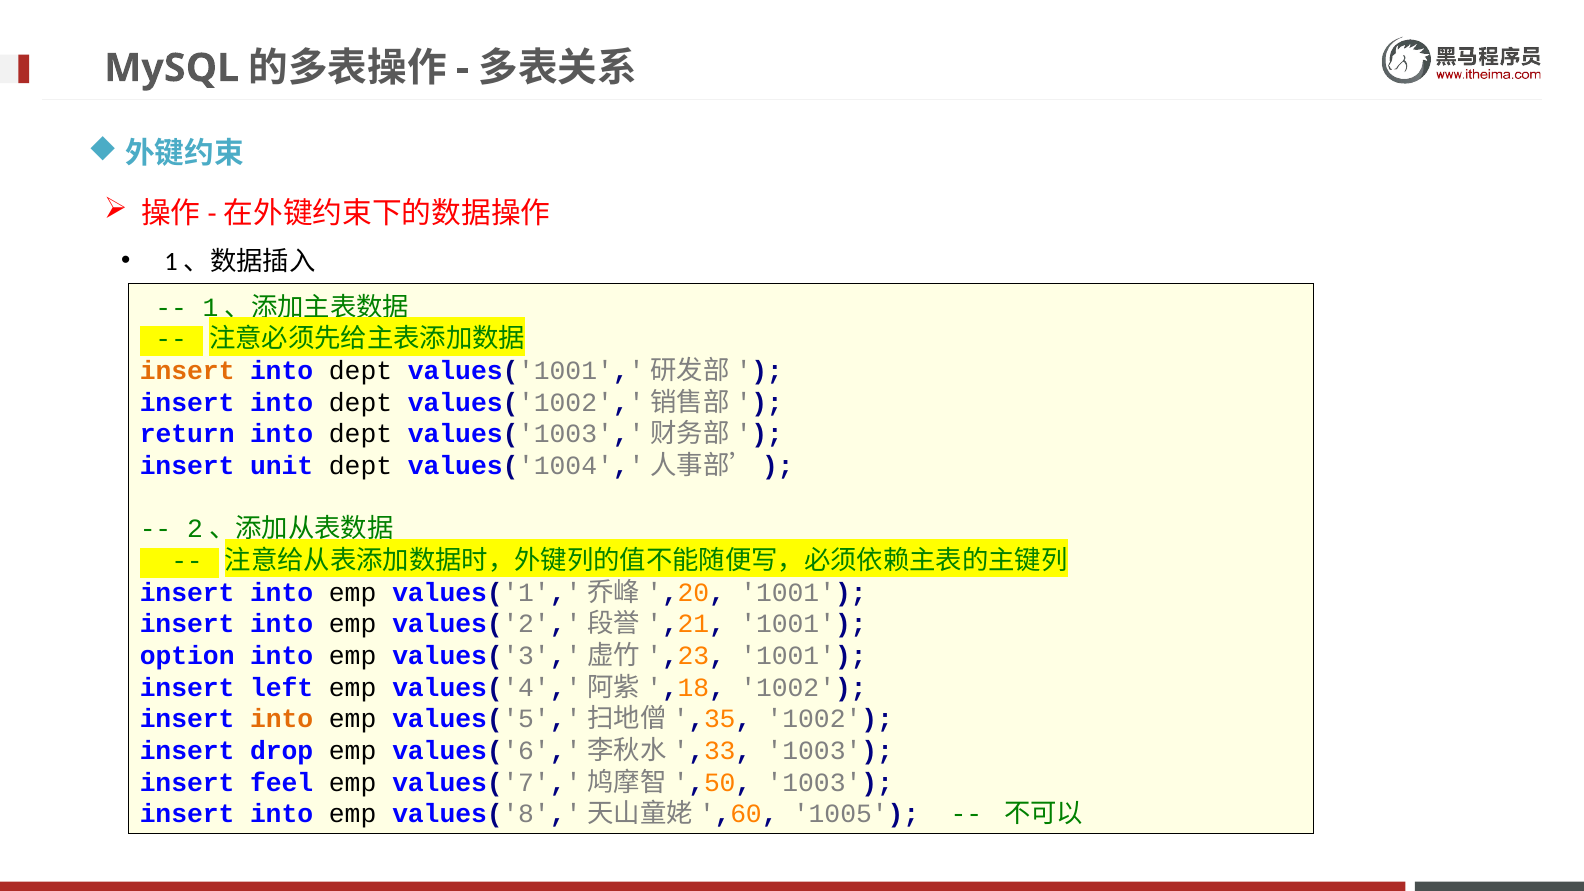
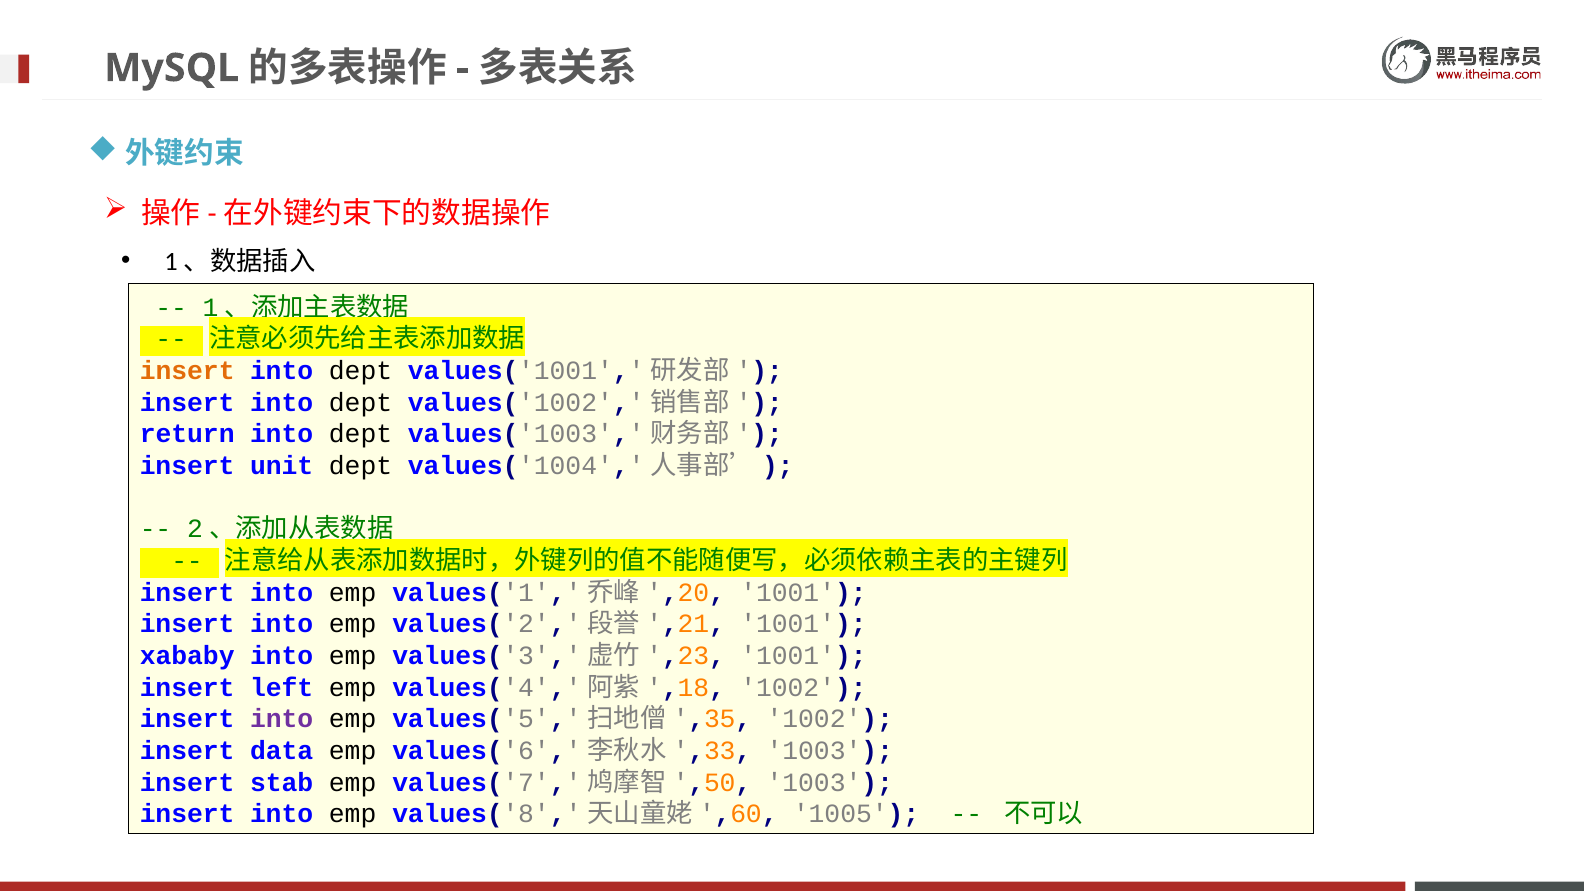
option: option -> xababy (187, 656)
into colour: orange -> purple (282, 719)
drop: drop -> data (282, 751)
feel: feel -> stab (282, 782)
